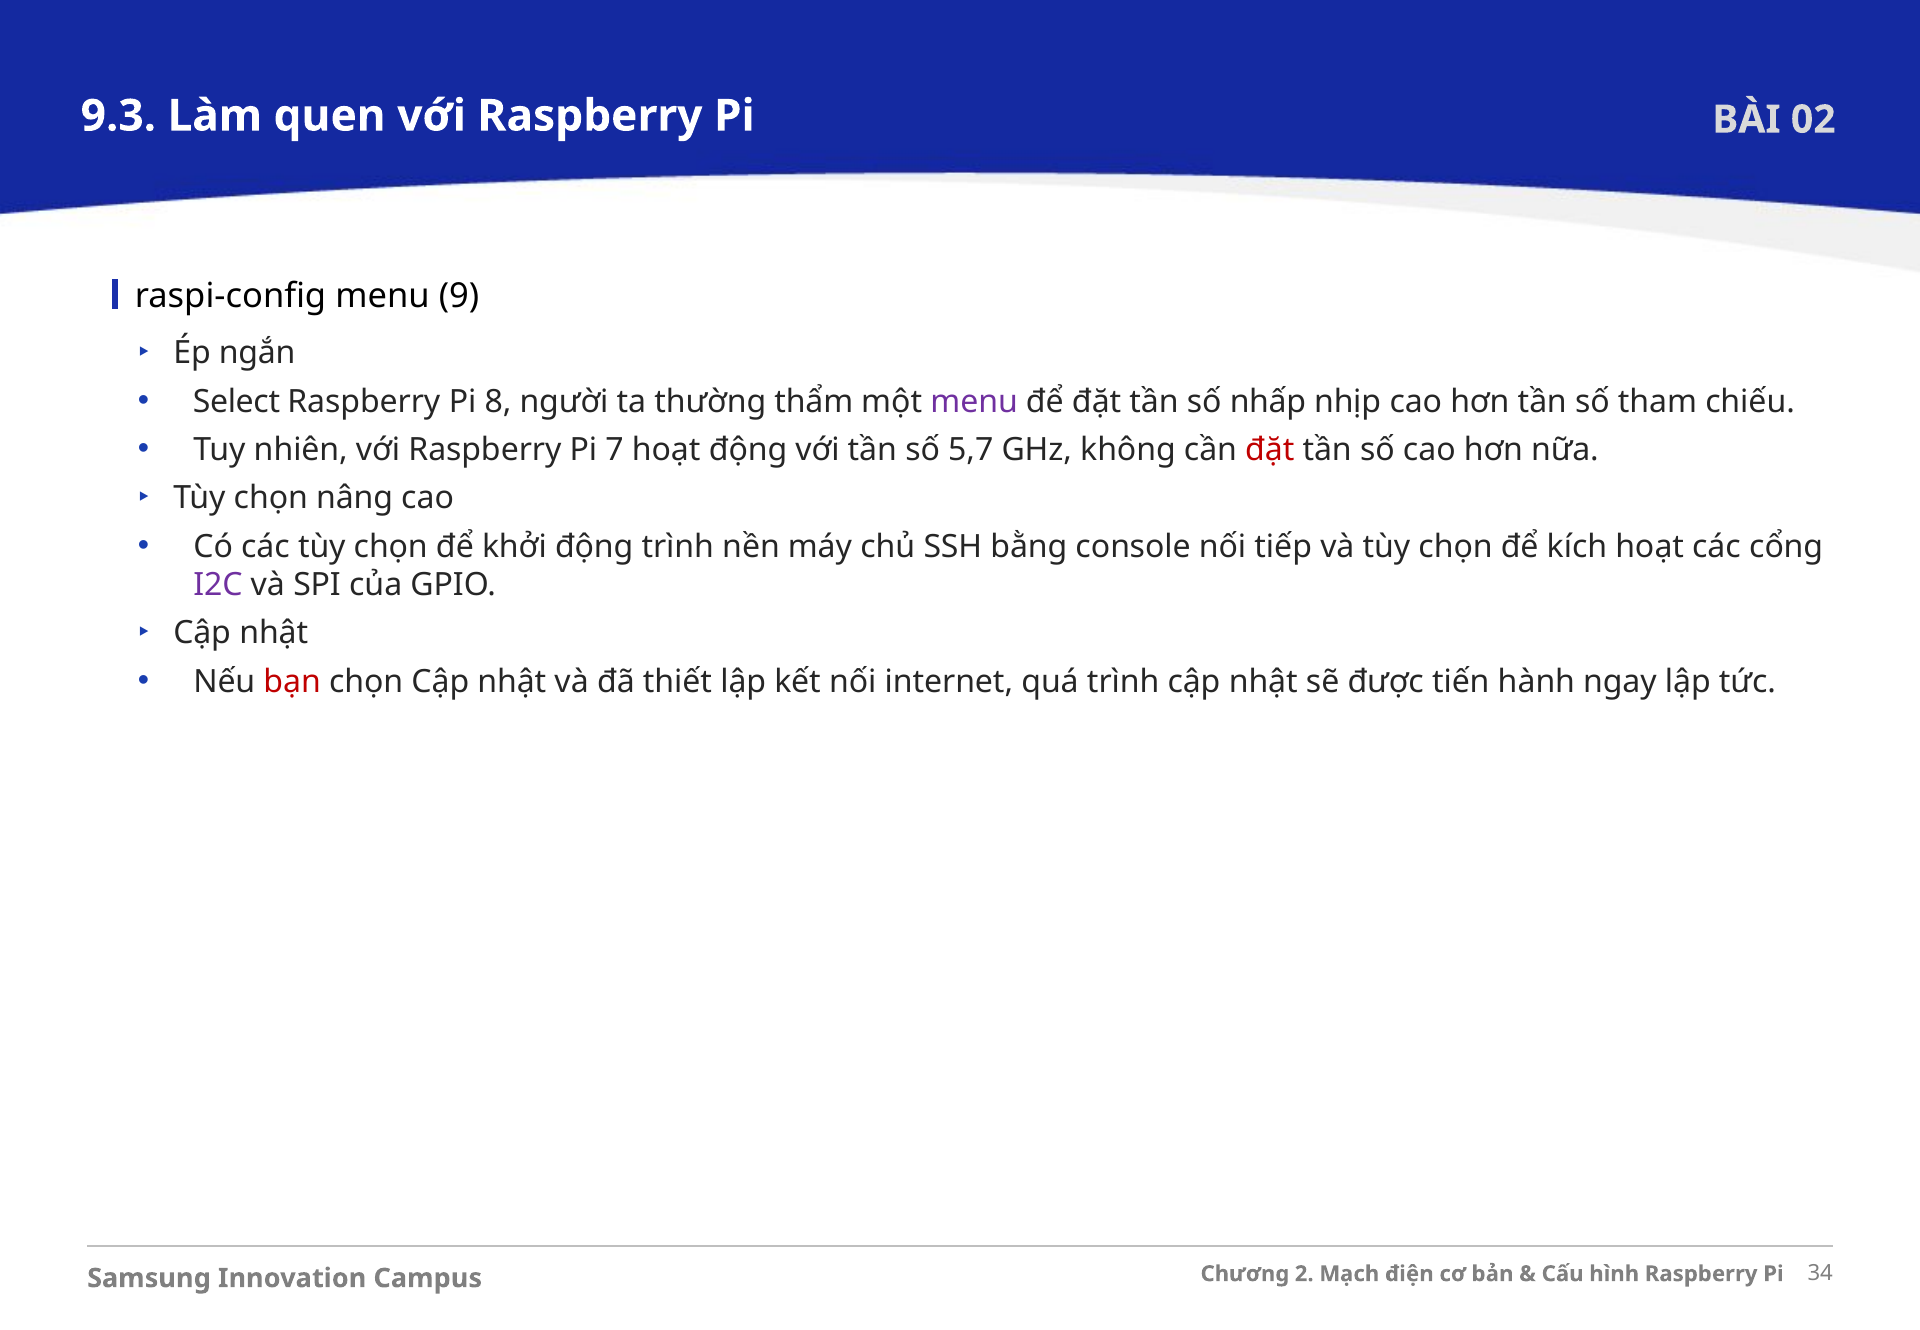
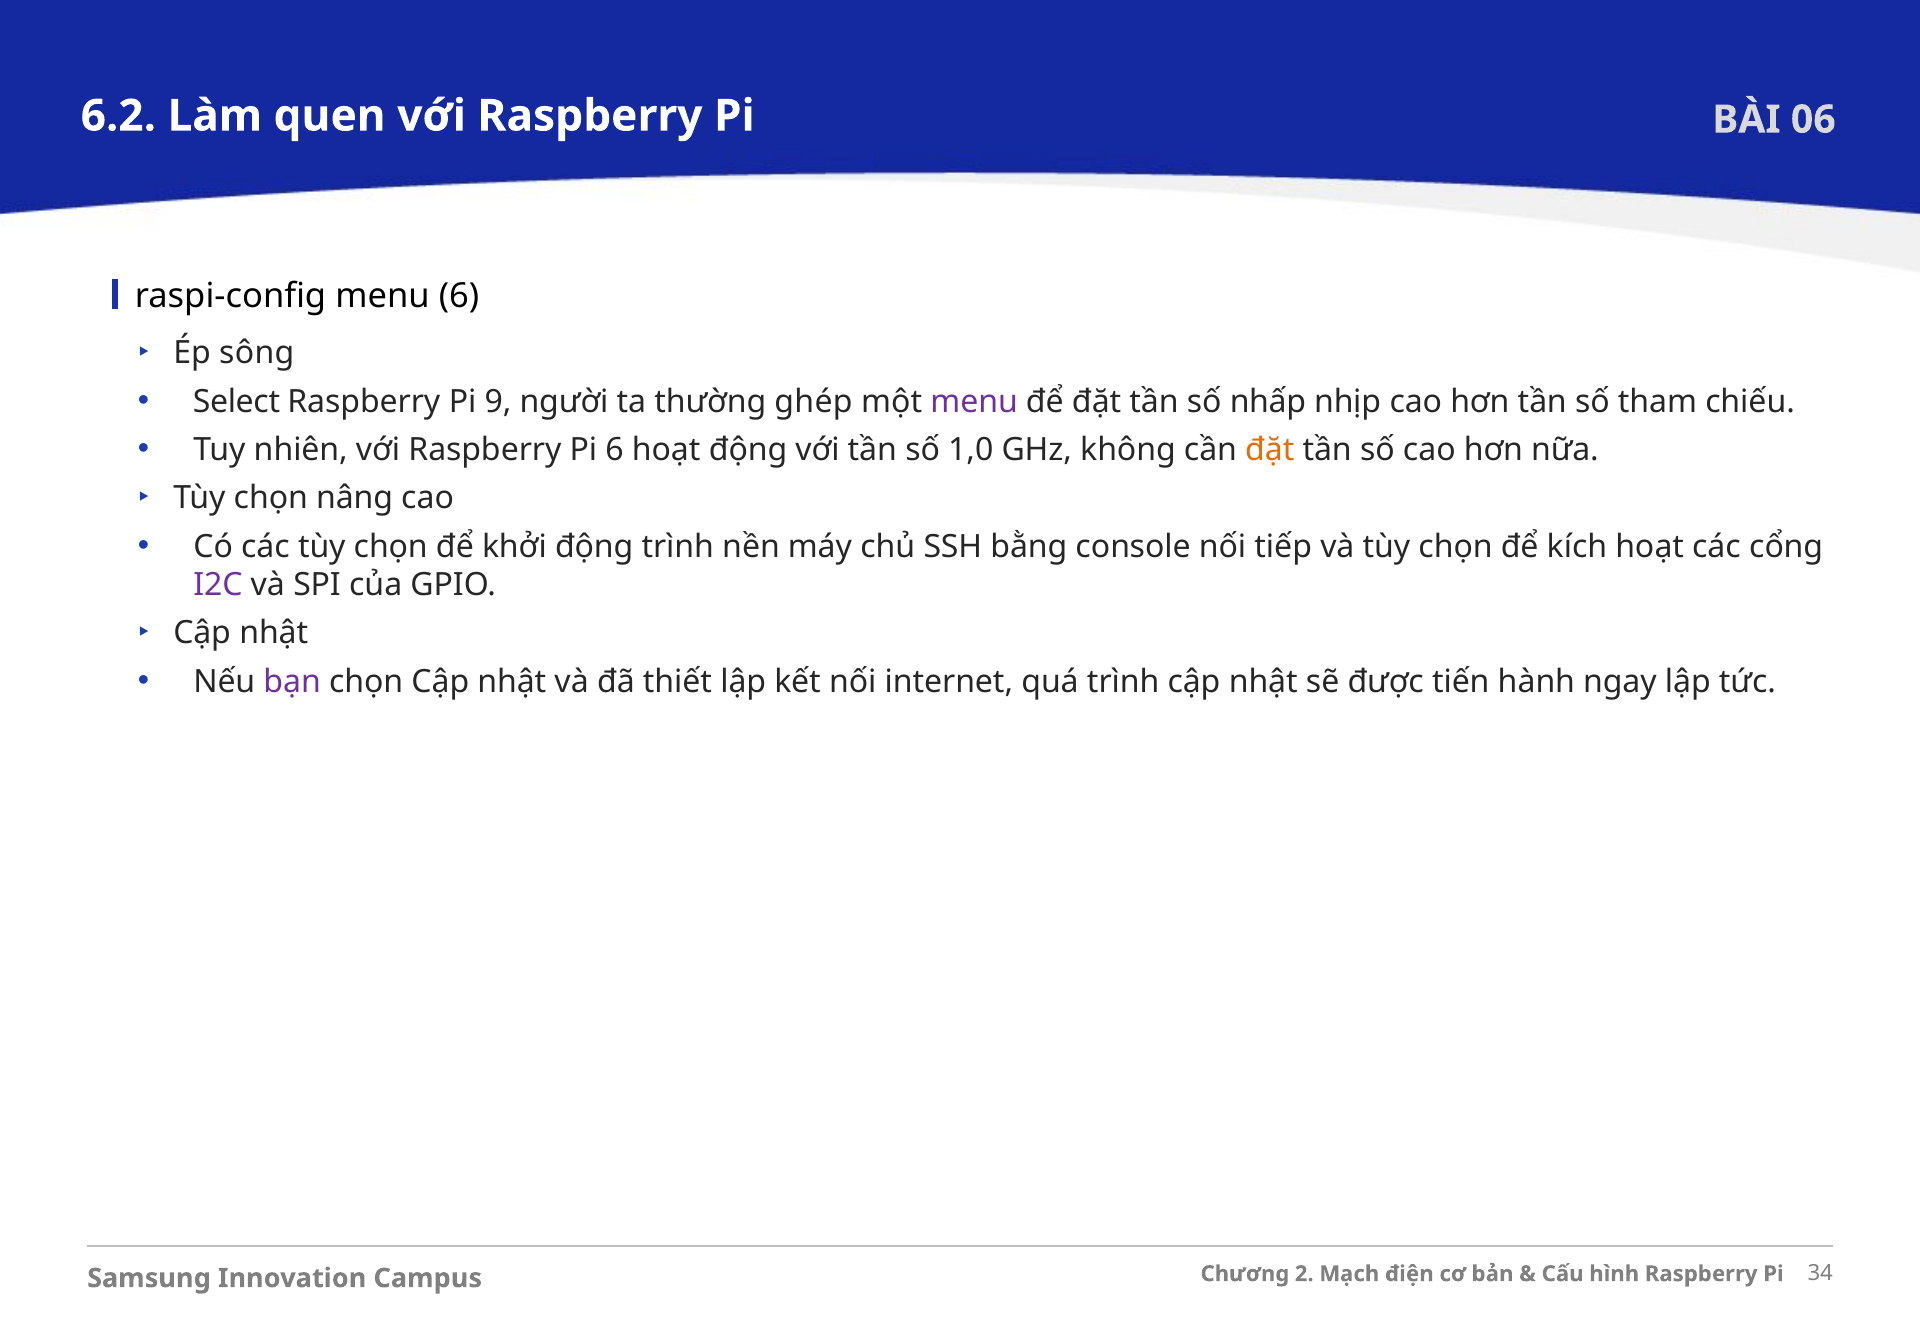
9.3: 9.3 -> 6.2 (118, 116)
02: 02 -> 06 (1813, 120)
menu 9: 9 -> 6 (459, 296)
ngắn: ngắn -> sông (257, 353)
8: 8 -> 9 (498, 402)
thẩm: thẩm -> ghép (814, 402)
Pi 7: 7 -> 6 (615, 450)
5,7: 5,7 -> 1,0 (971, 450)
đặt colour: red -> orange (1270, 450)
bạn colour: red -> purple (292, 681)
